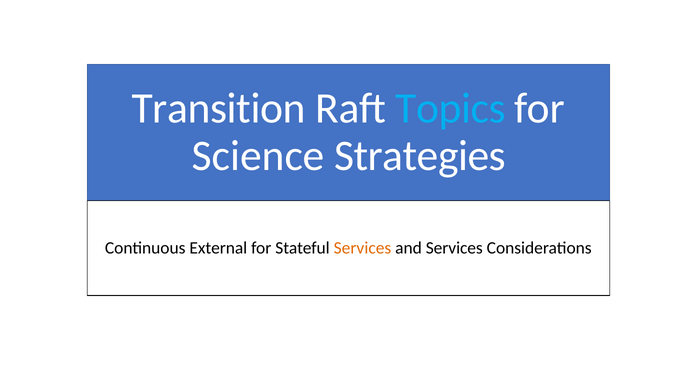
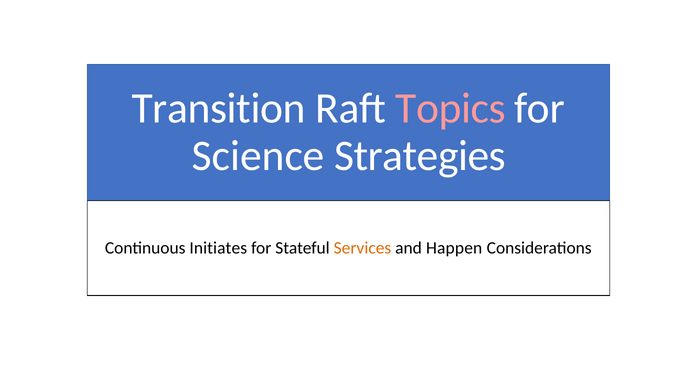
Topics colour: light blue -> pink (451, 109)
External: External -> Initiates (218, 248)
and Services: Services -> Happen (454, 248)
